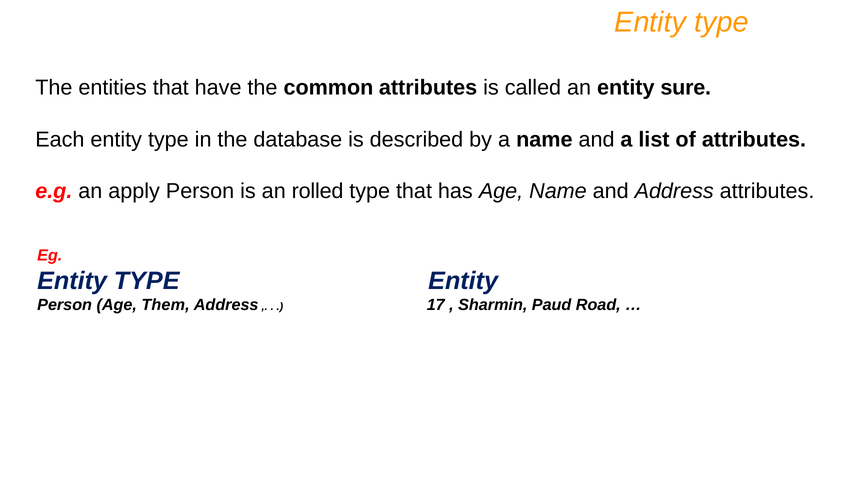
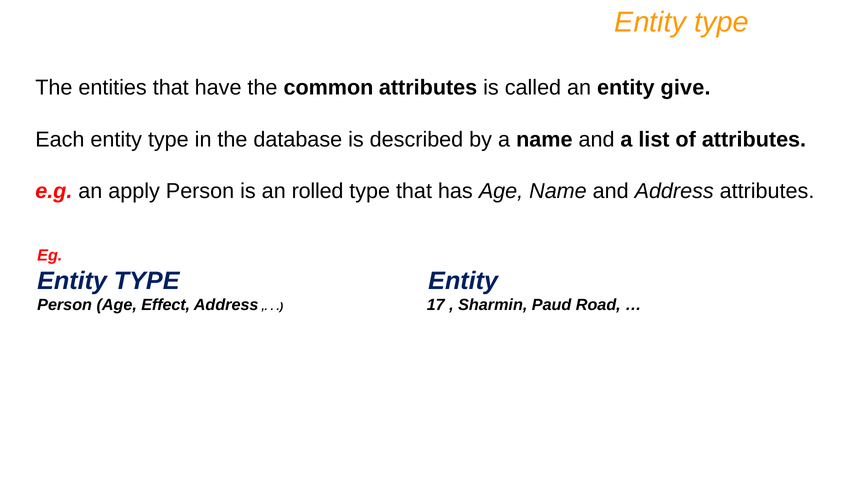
sure: sure -> give (686, 88)
Them: Them -> Effect (166, 305)
